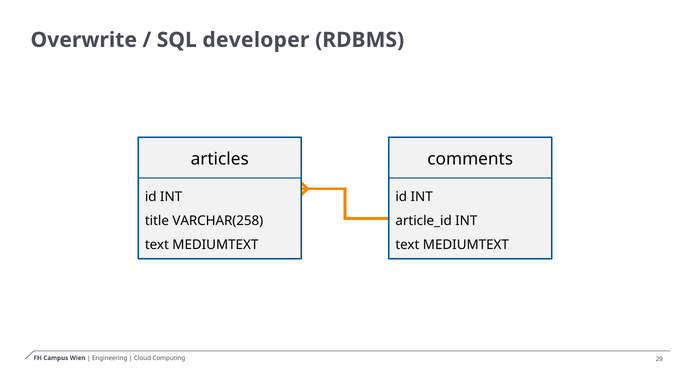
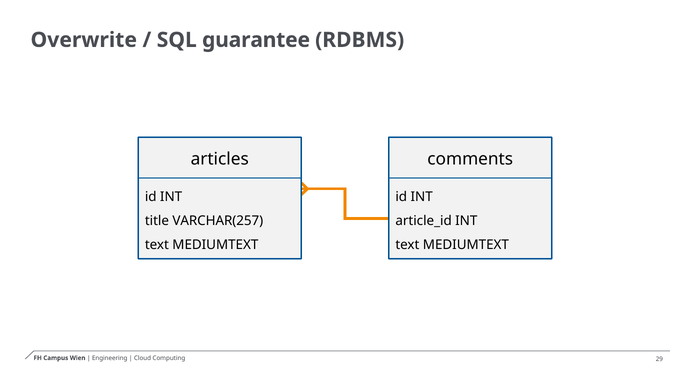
developer: developer -> guarantee (256, 40)
VARCHAR(258: VARCHAR(258 -> VARCHAR(257 (218, 221)
